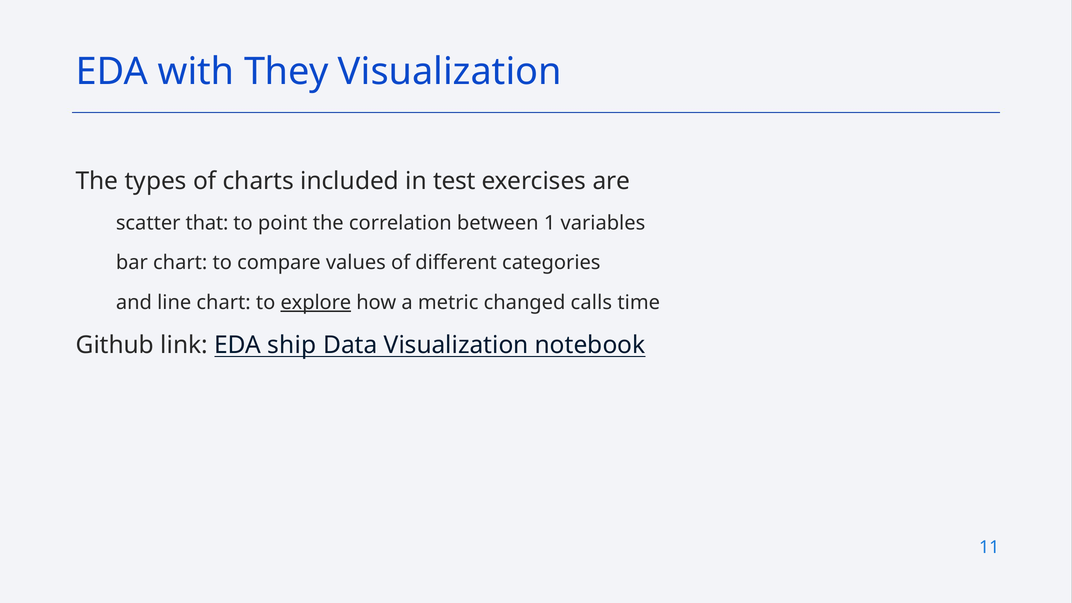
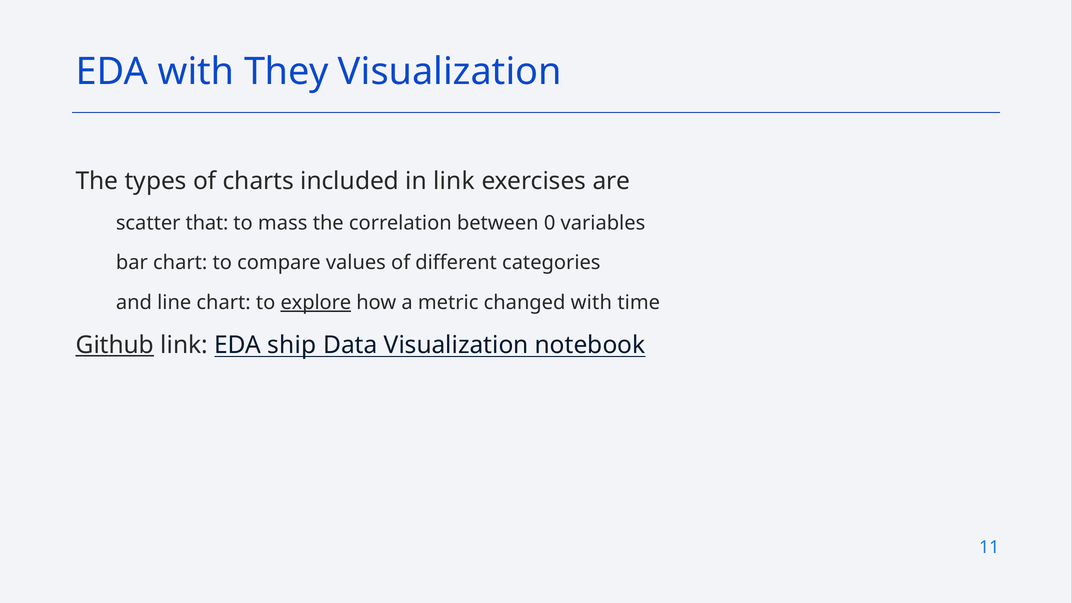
in test: test -> link (454, 181)
point: point -> mass (283, 223)
1: 1 -> 0 (550, 223)
changed calls: calls -> with (591, 303)
Github underline: none -> present (115, 345)
